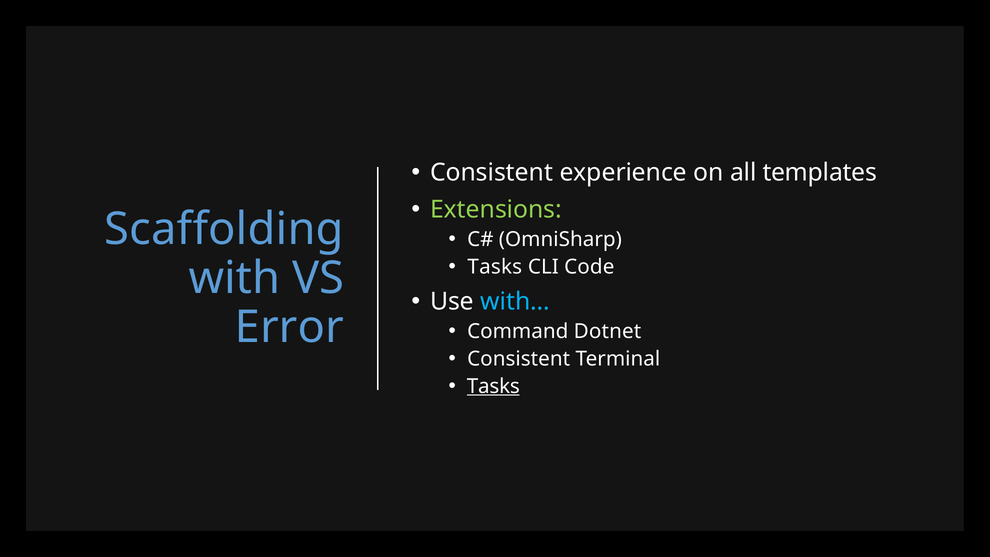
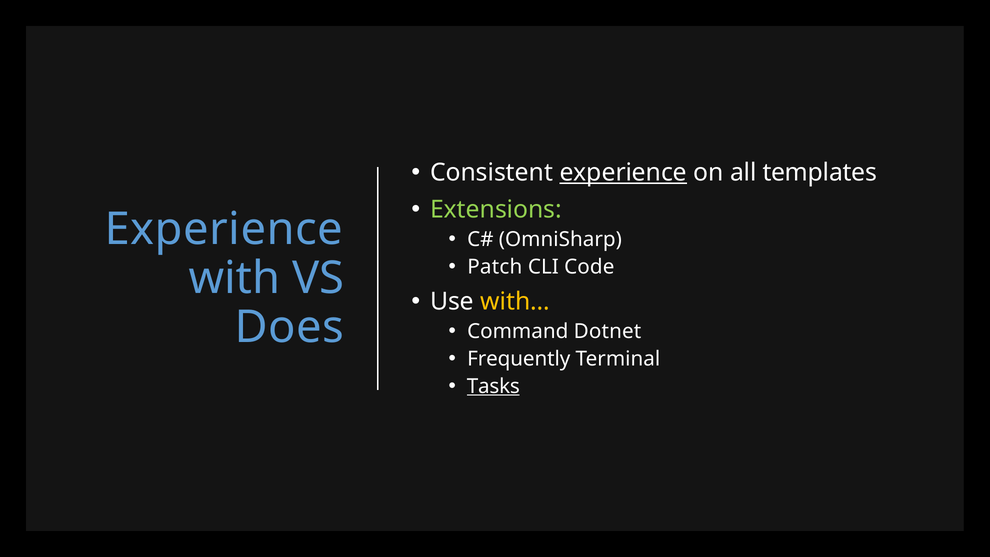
experience underline: none -> present (623, 173)
Scaffolding: Scaffolding -> Experience (224, 229)
Tasks: Tasks -> Patch (495, 267)
with… colour: light blue -> yellow (515, 302)
Error: Error -> Does (289, 327)
Consistent: Consistent -> Frequently (519, 359)
